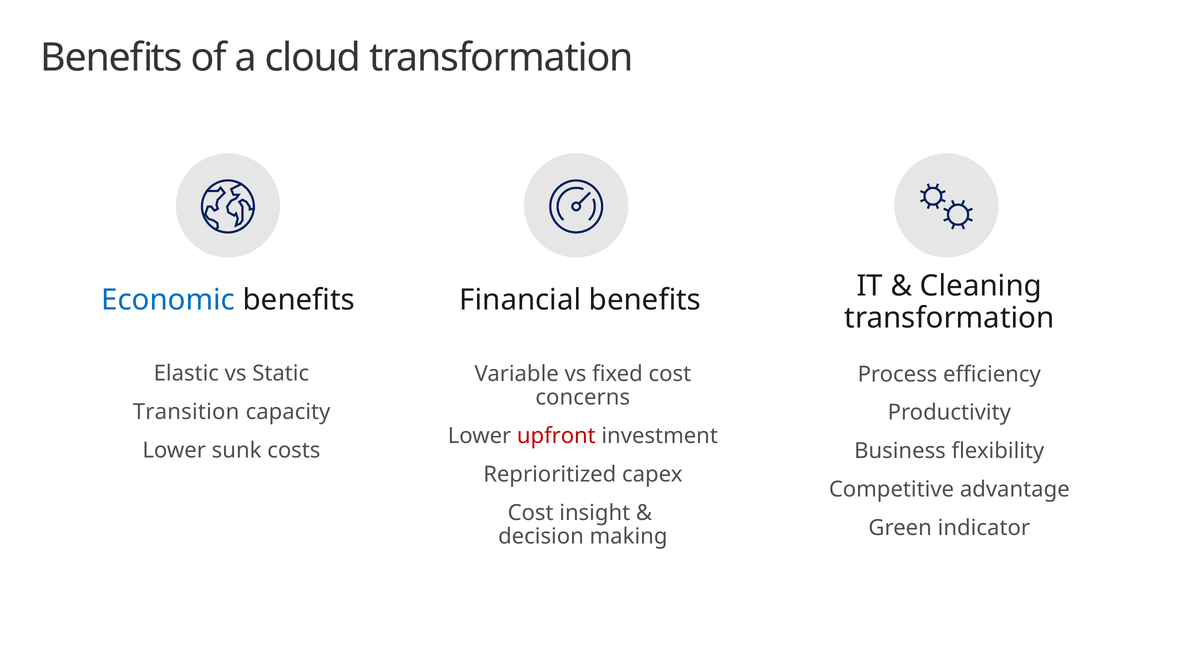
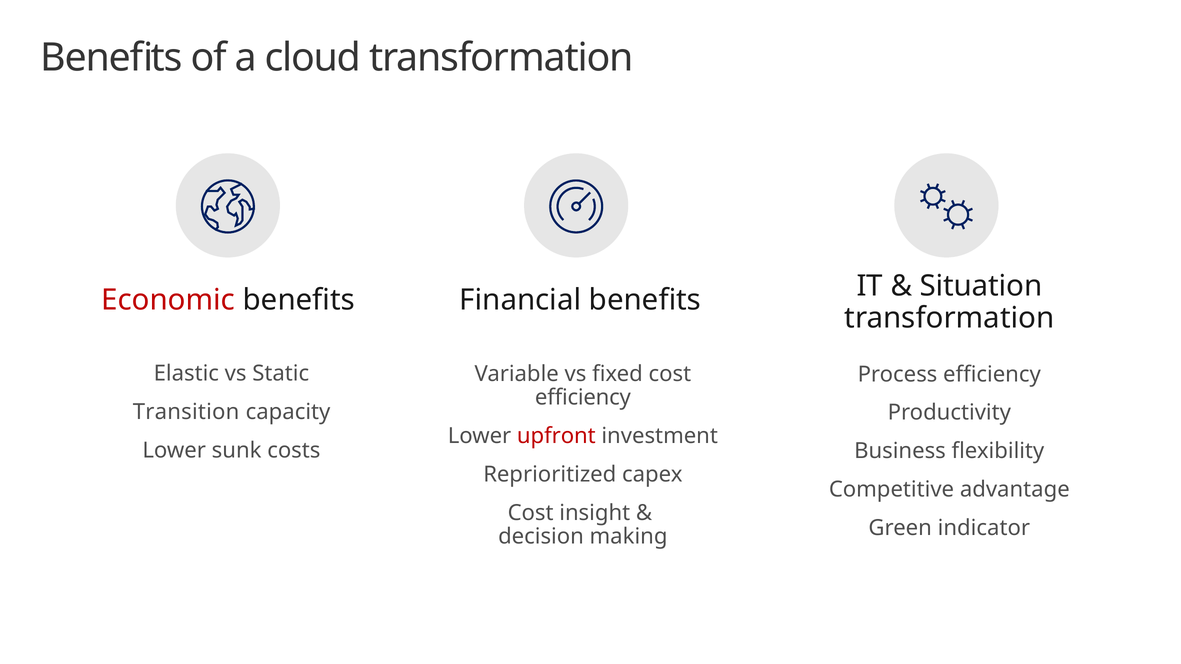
Economic colour: blue -> red (168, 300)
Cleaning: Cleaning -> Situation (981, 286)
concerns: concerns -> efficiency (583, 398)
